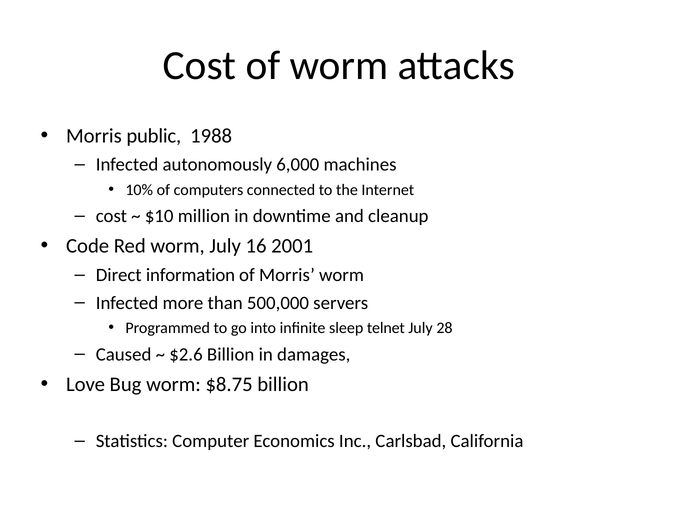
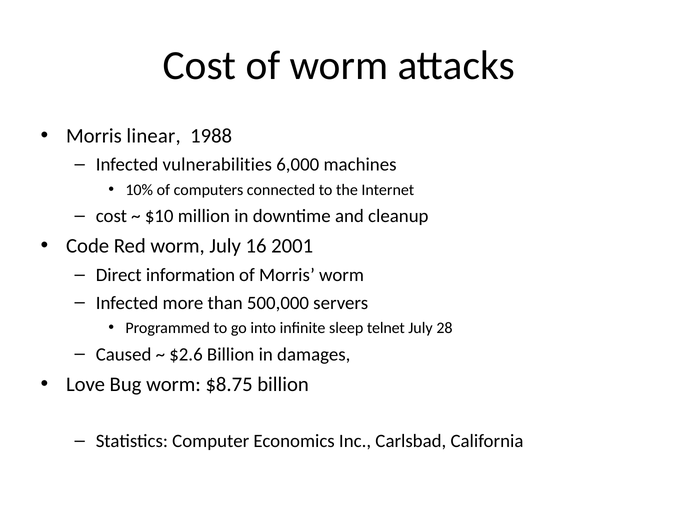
public: public -> linear (154, 136)
autonomously: autonomously -> vulnerabilities (217, 165)
